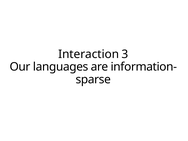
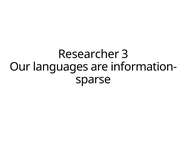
Interaction: Interaction -> Researcher (89, 54)
